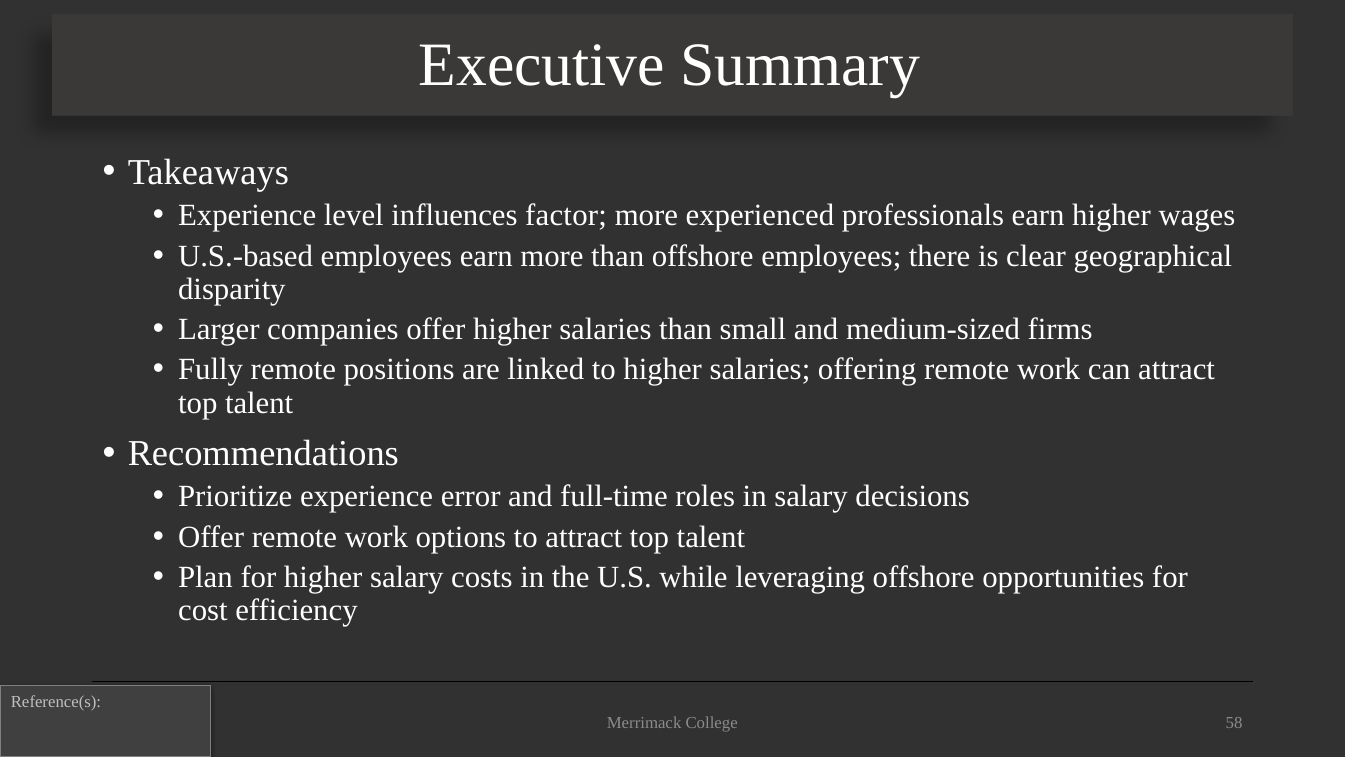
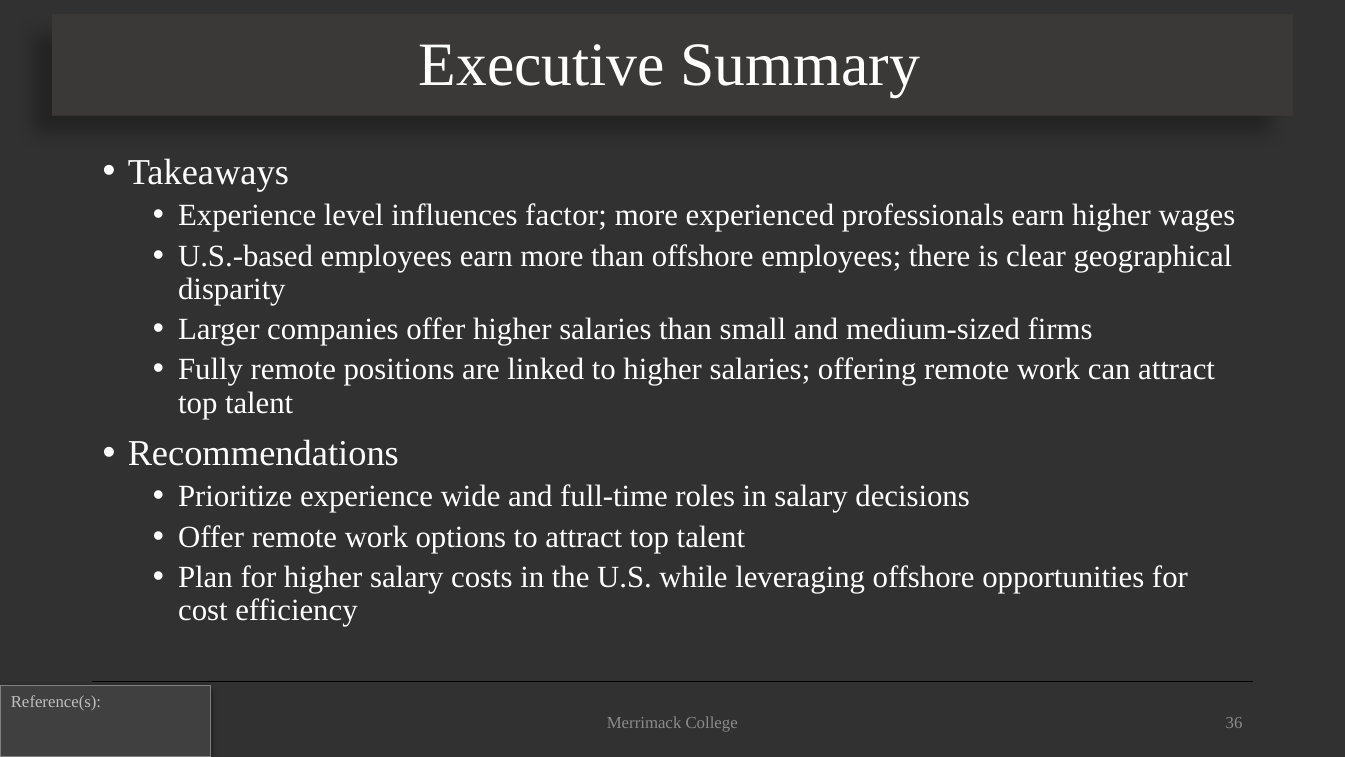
error: error -> wide (471, 496)
58: 58 -> 36 (1234, 722)
